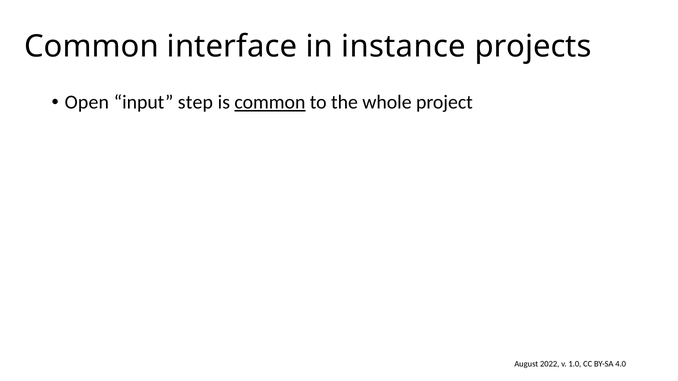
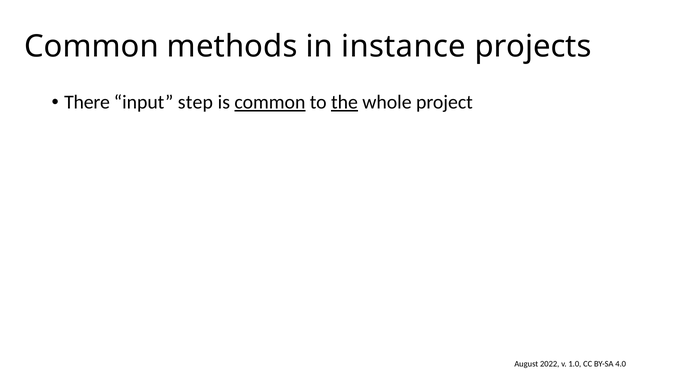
interface: interface -> methods (232, 47)
Open: Open -> There (87, 102)
the underline: none -> present (344, 102)
